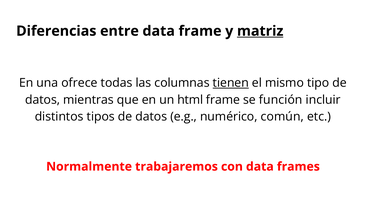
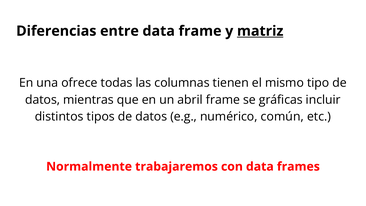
tienen underline: present -> none (231, 83)
html: html -> abril (190, 100)
función: función -> gráficas (281, 100)
